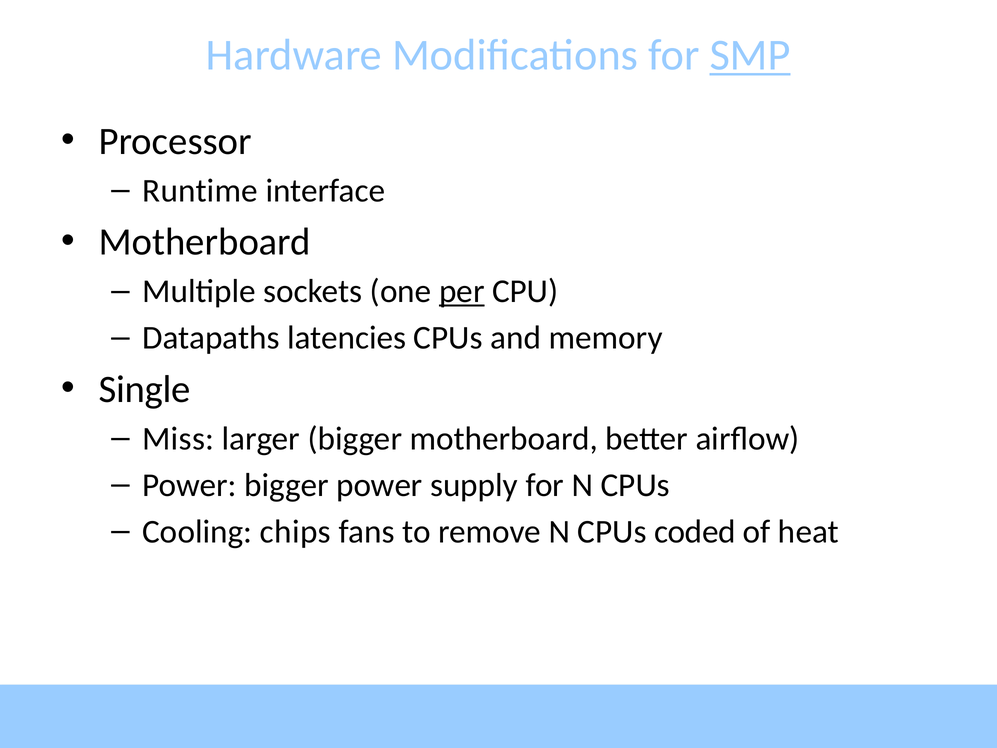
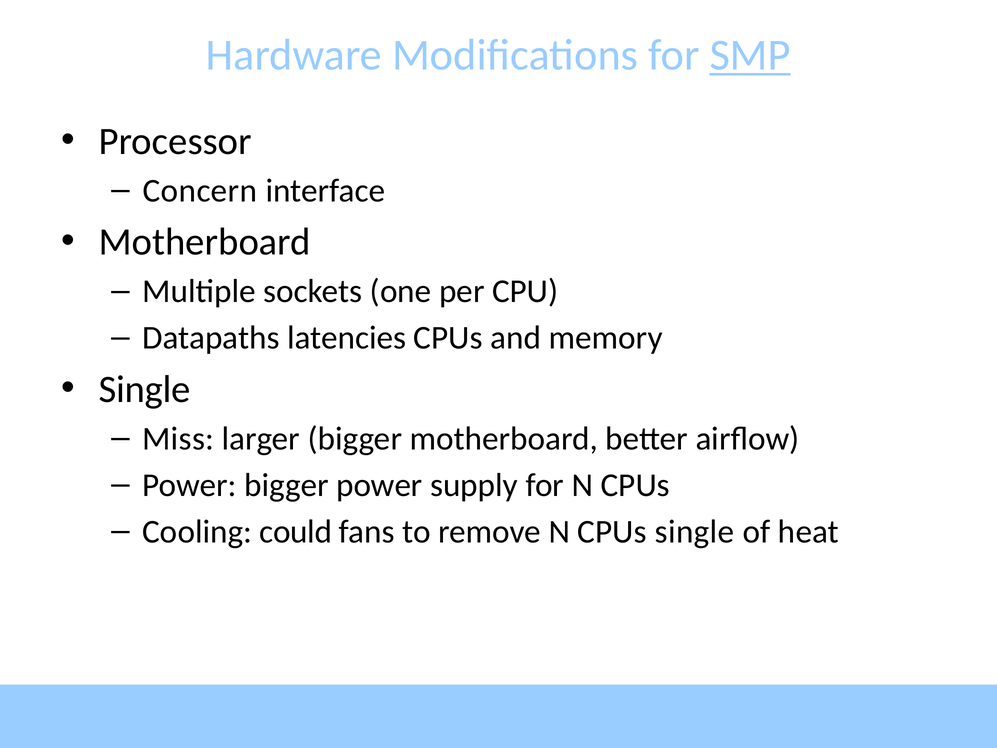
Runtime: Runtime -> Concern (200, 191)
per underline: present -> none (462, 291)
chips: chips -> could (296, 532)
CPUs coded: coded -> single (695, 532)
